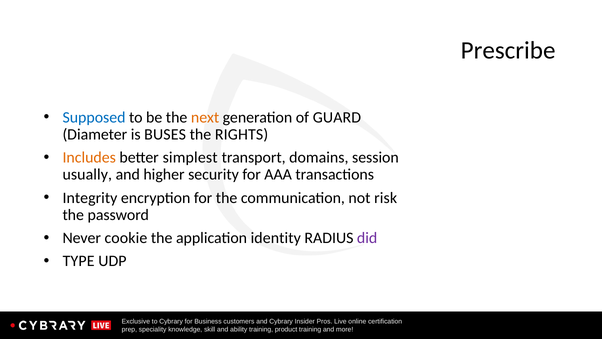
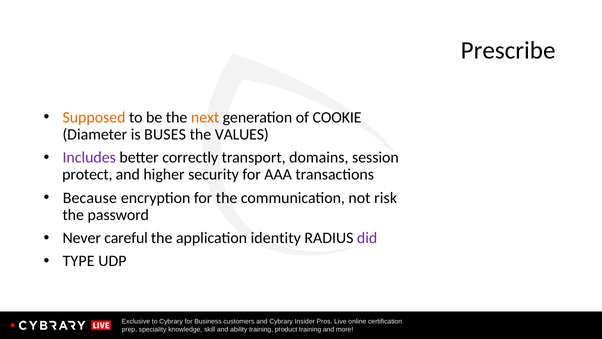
Supposed colour: blue -> orange (94, 117)
GUARD: GUARD -> COOKIE (337, 117)
RIGHTS: RIGHTS -> VALUES (242, 134)
Includes colour: orange -> purple (89, 157)
simplest: simplest -> correctly (190, 157)
usually: usually -> protect (87, 175)
Integrity: Integrity -> Because (90, 198)
cookie: cookie -> careful (126, 238)
